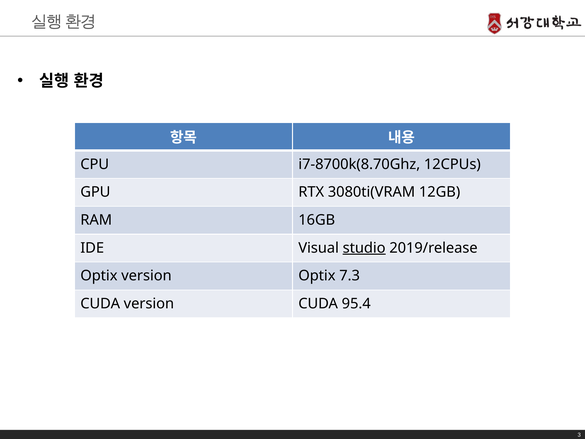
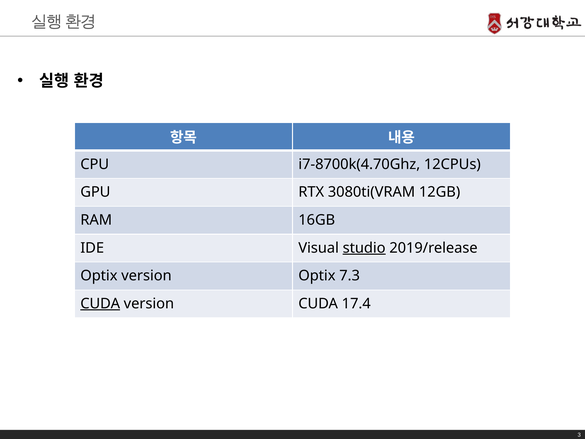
i7-8700k(8.70Ghz: i7-8700k(8.70Ghz -> i7-8700k(4.70Ghz (359, 164)
CUDA underline: none -> present (100, 303)
95.4: 95.4 -> 17.4 (356, 303)
